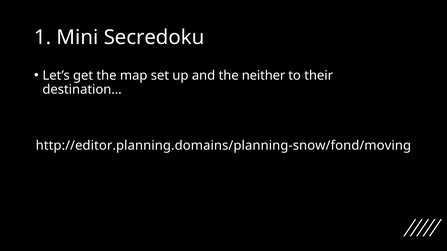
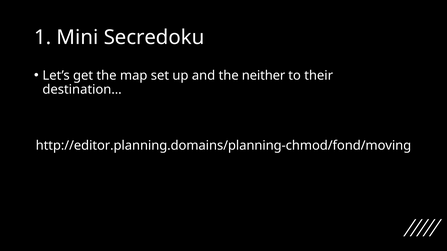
http://editor.planning.domains/planning-snow/fond/moving: http://editor.planning.domains/planning-snow/fond/moving -> http://editor.planning.domains/planning-chmod/fond/moving (223, 146)
